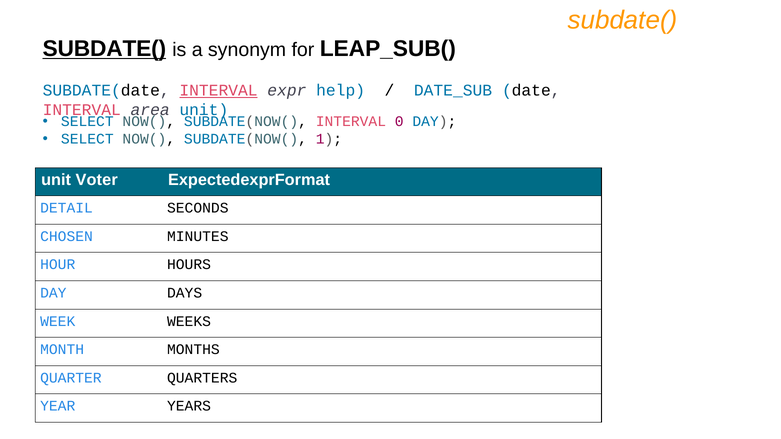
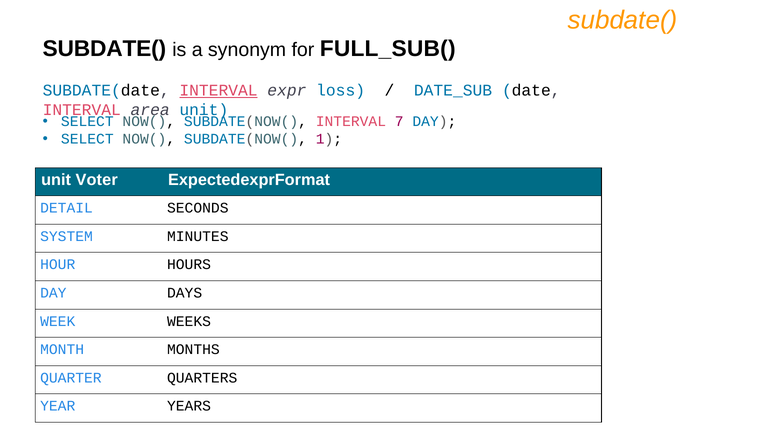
SUBDATE( underline: present -> none (104, 49)
LEAP_SUB(: LEAP_SUB( -> FULL_SUB( (388, 49)
help: help -> loss (341, 90)
0: 0 -> 7 (399, 122)
CHOSEN: CHOSEN -> SYSTEM (67, 237)
